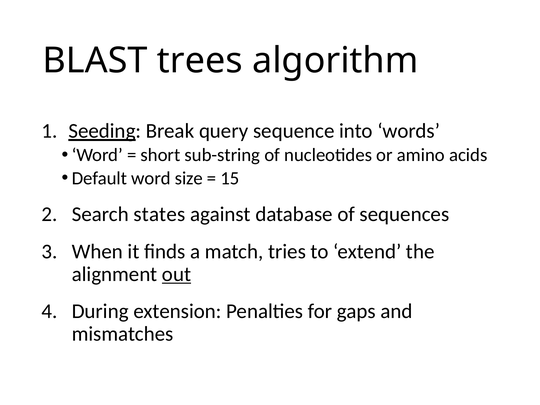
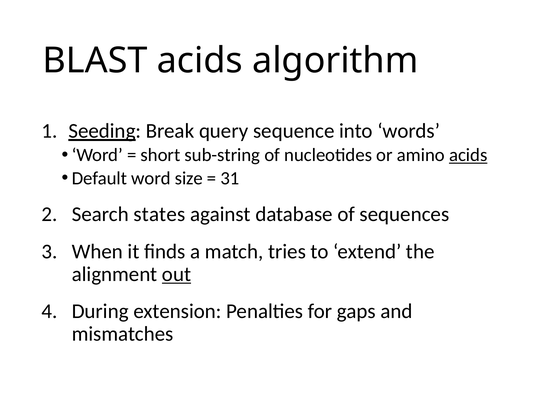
BLAST trees: trees -> acids (200, 60)
acids underline: none -> present (468, 155)
15: 15 -> 31 (230, 178)
